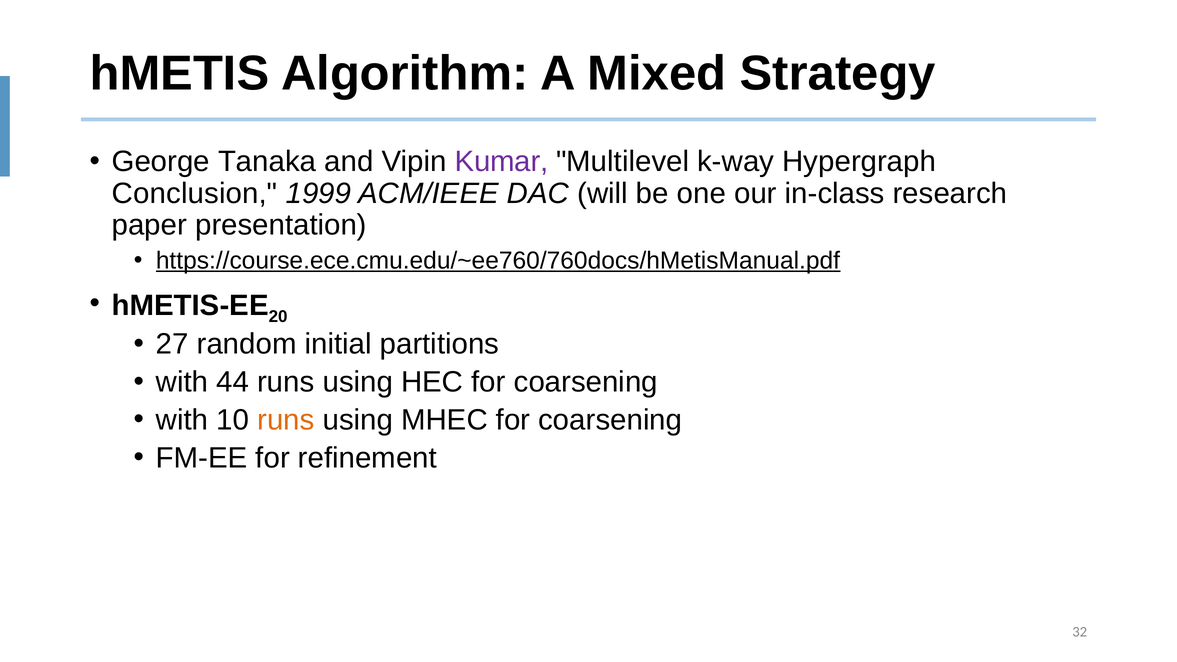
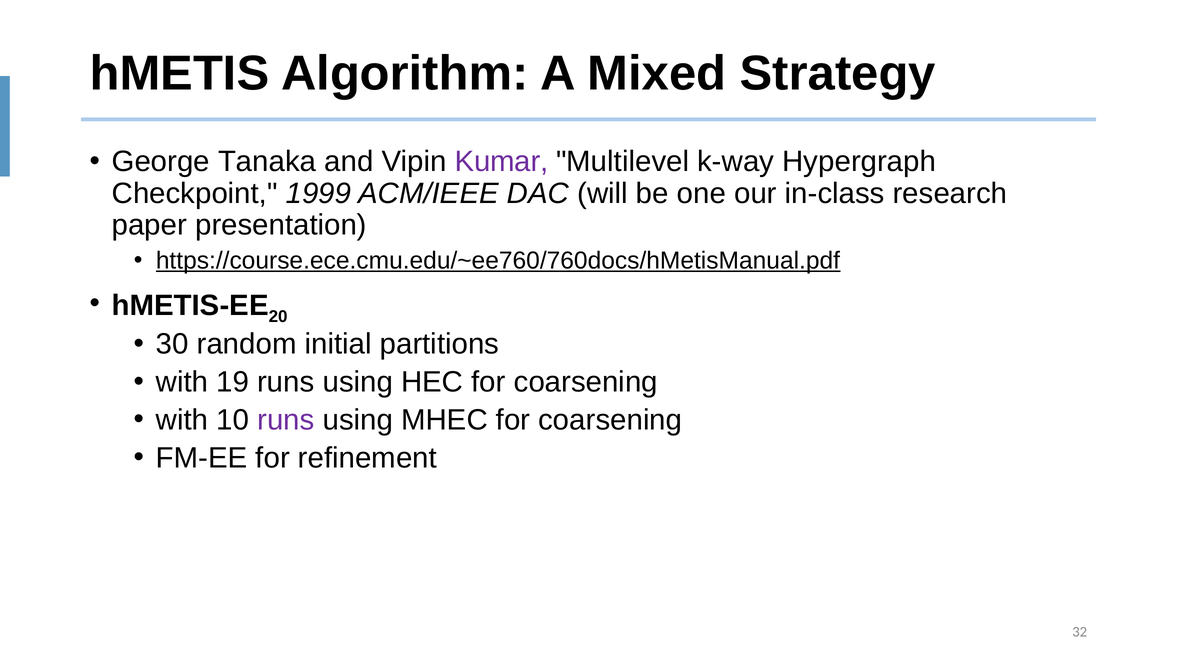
Conclusion: Conclusion -> Checkpoint (195, 194)
27: 27 -> 30 (172, 344)
44: 44 -> 19 (233, 382)
runs colour: orange -> purple (286, 420)
